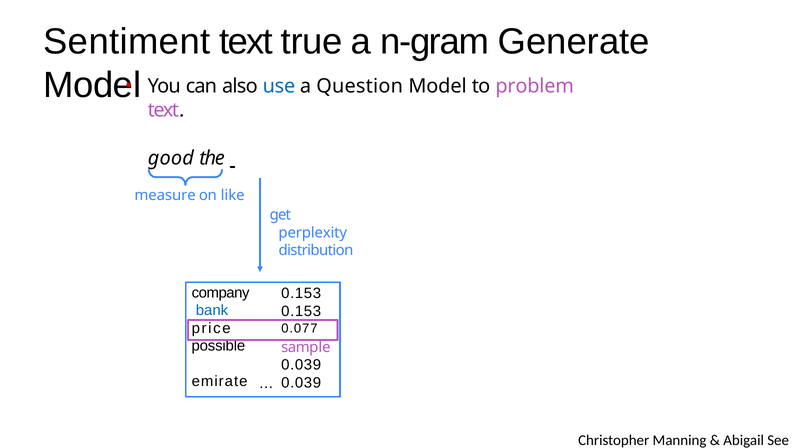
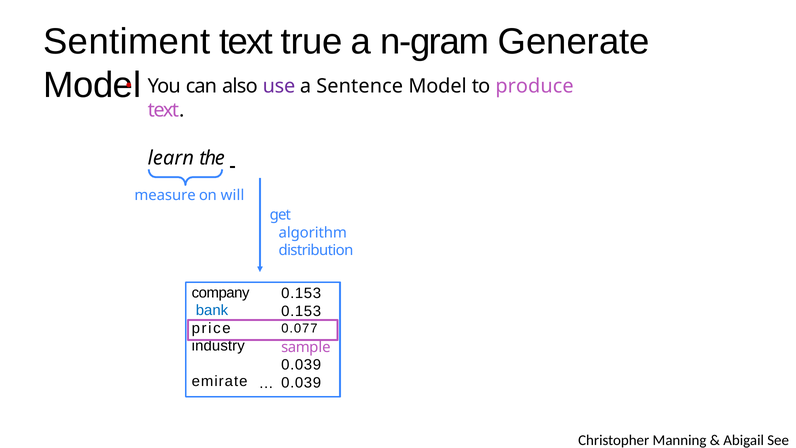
use colour: blue -> purple (279, 86)
Question: Question -> Sentence (360, 86)
problem: problem -> produce (535, 86)
good: good -> learn (171, 158)
like: like -> will (233, 195)
perplexity: perplexity -> algorithm (313, 232)
possible: possible -> industry (218, 346)
